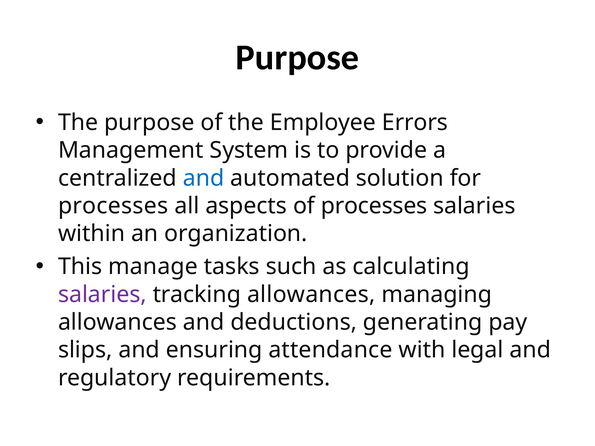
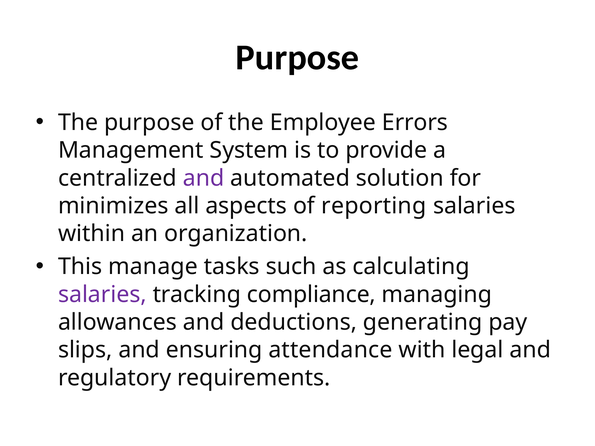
and colour: blue -> purple (204, 178)
processes: processes -> minimizes (113, 206)
of processes: processes -> reporting (374, 206)
tracking allowances: allowances -> compliance (311, 295)
